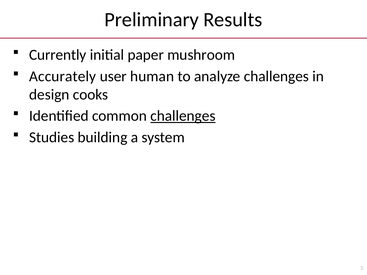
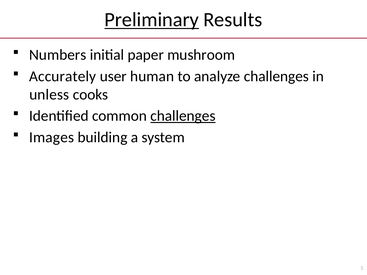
Preliminary underline: none -> present (152, 20)
Currently: Currently -> Numbers (58, 55)
design: design -> unless (49, 95)
Studies: Studies -> Images (52, 137)
